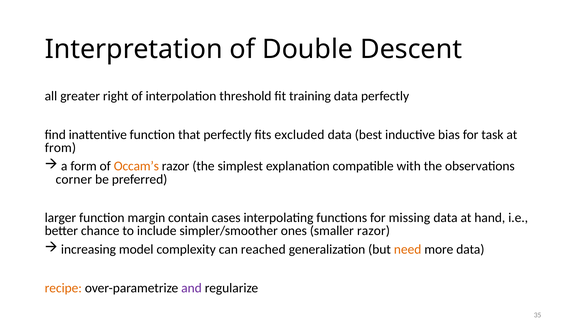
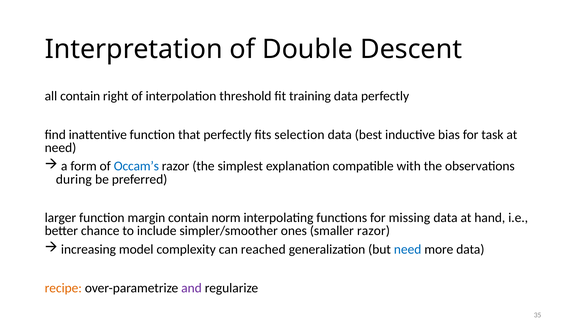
all greater: greater -> contain (80, 96)
excluded: excluded -> selection (299, 134)
from: from -> need (60, 147)
Occam’s colour: orange -> blue (136, 166)
corner: corner -> during (74, 179)
cases: cases -> norm (226, 218)
need colour: orange -> blue (408, 249)
